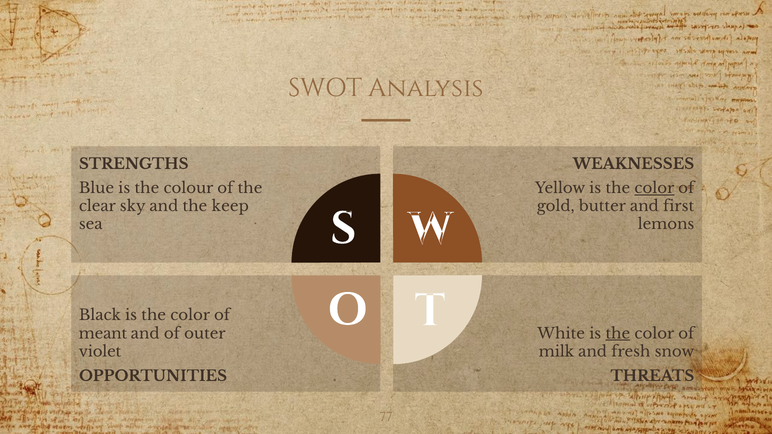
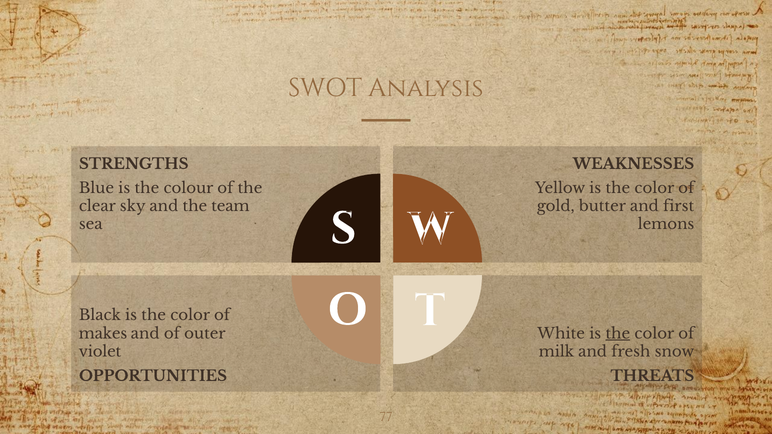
color underline: present -> none (654, 189)
keep: keep -> team (230, 207)
meant: meant -> makes (103, 334)
